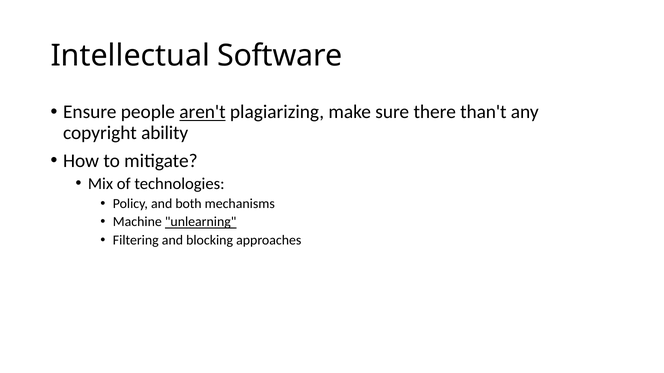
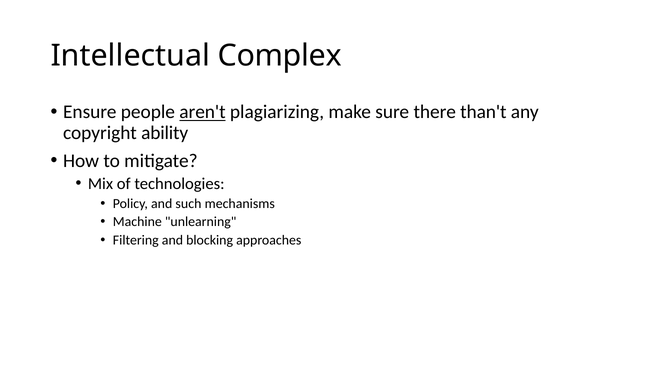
Software: Software -> Complex (280, 56)
both: both -> such (188, 204)
unlearning underline: present -> none (201, 222)
